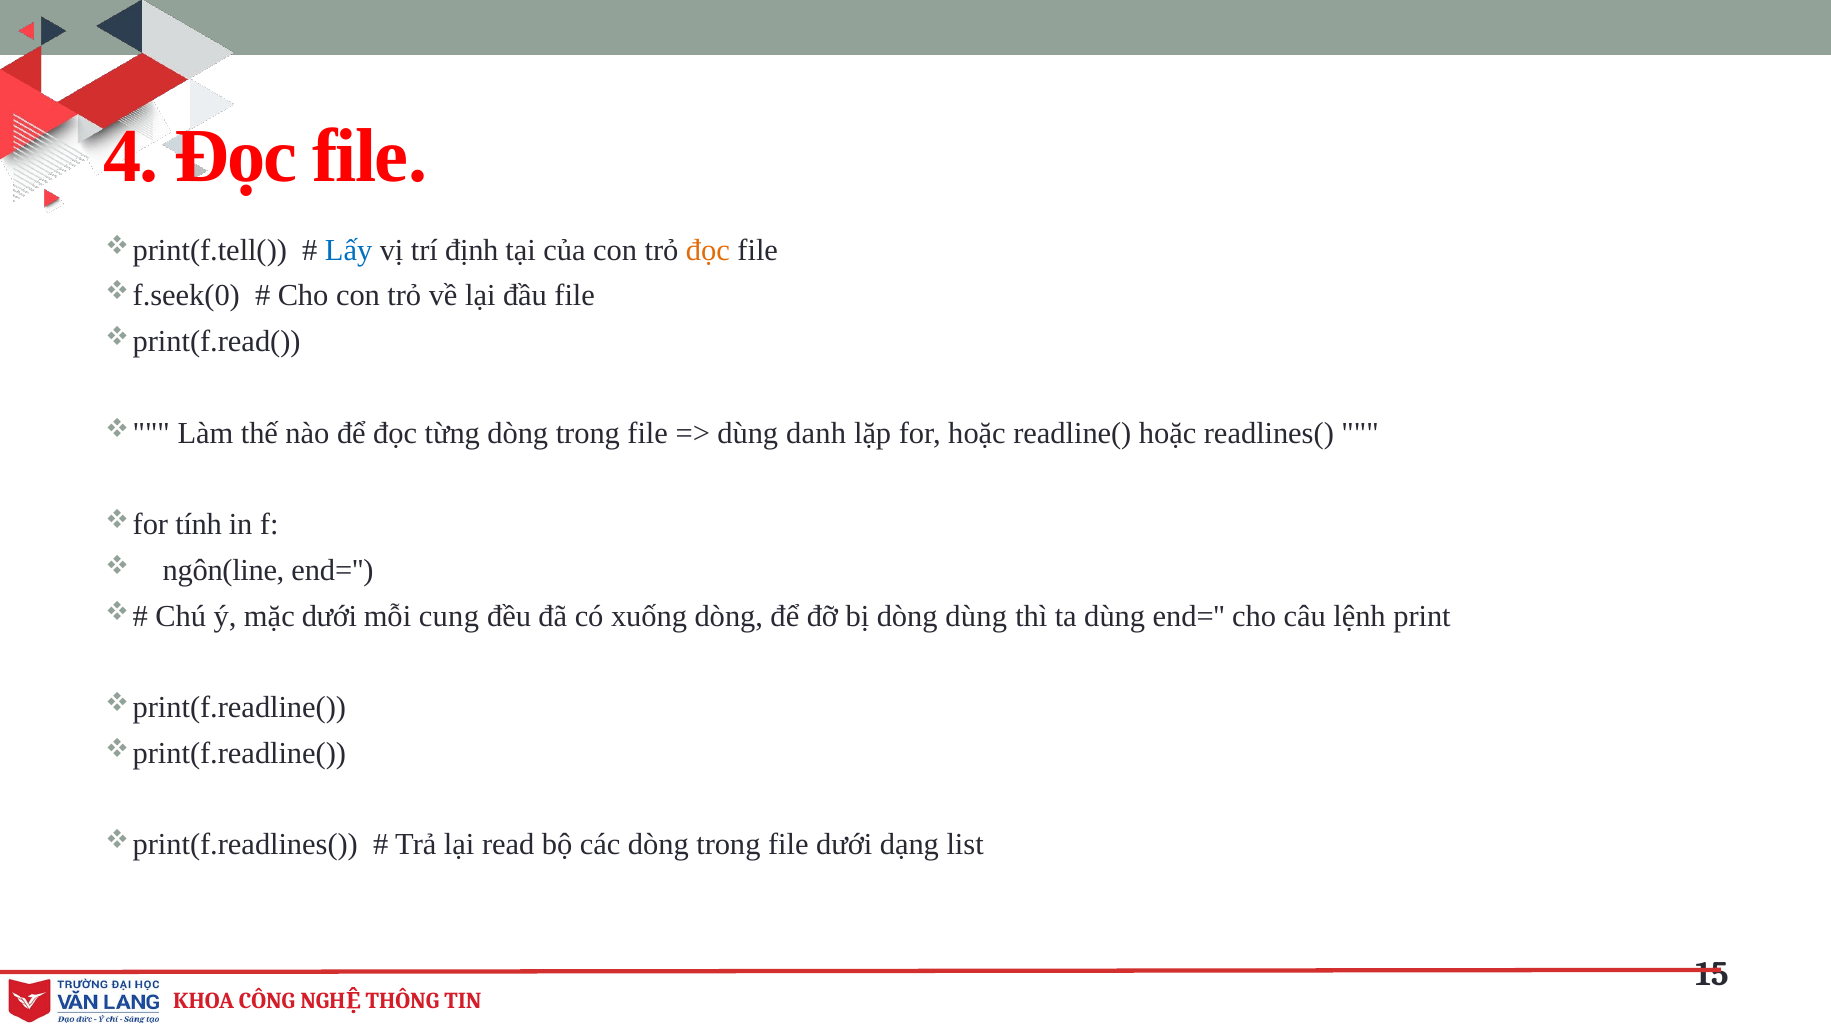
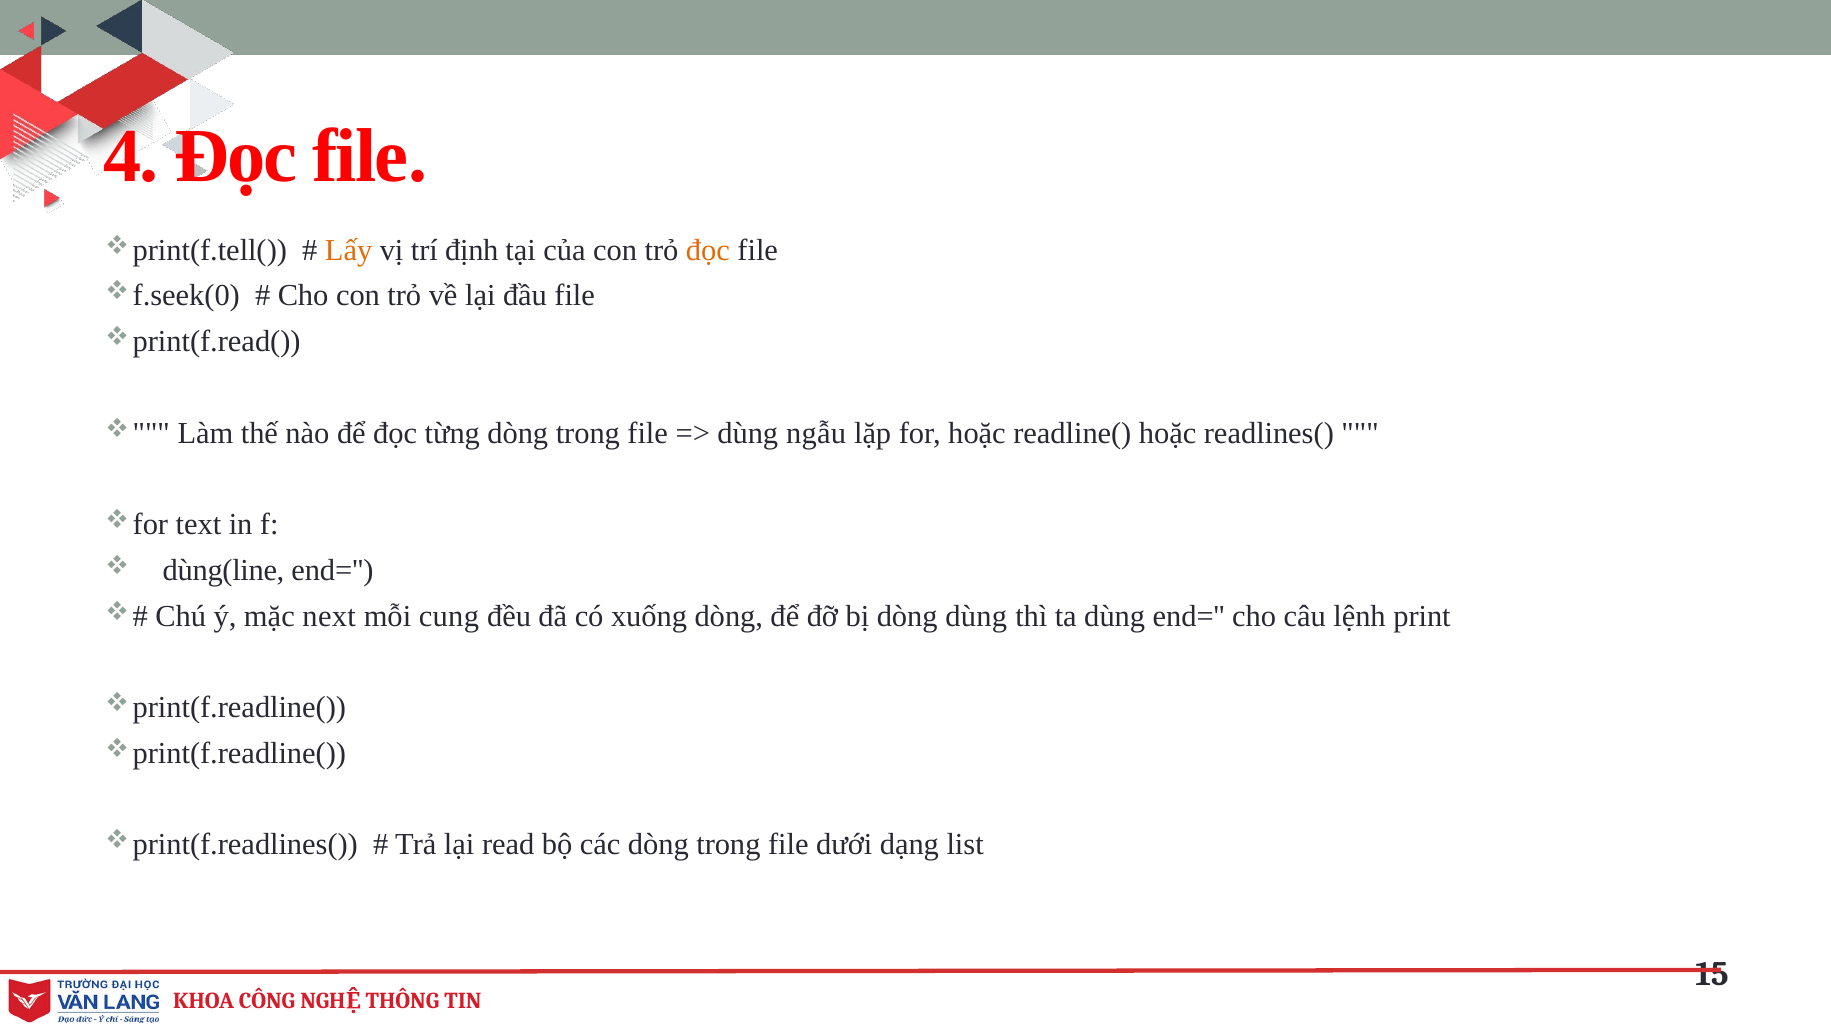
Lấy colour: blue -> orange (349, 250)
danh: danh -> ngẫu (816, 433)
tính: tính -> text (198, 524)
ngôn(line: ngôn(line -> dùng(line (224, 570)
mặc dưới: dưới -> next (329, 616)
